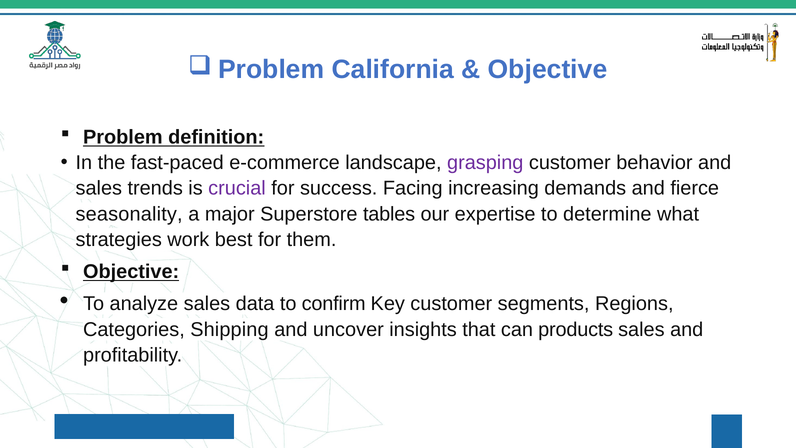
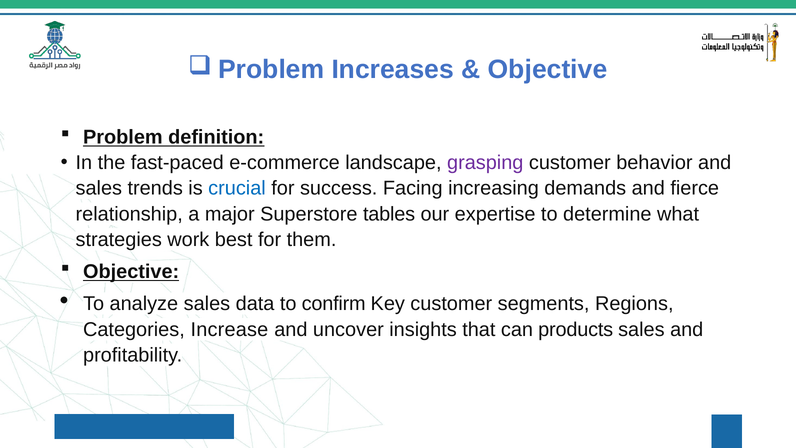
California: California -> Increases (393, 70)
crucial colour: purple -> blue (237, 188)
seasonality: seasonality -> relationship (129, 214)
Shipping: Shipping -> Increase (229, 329)
